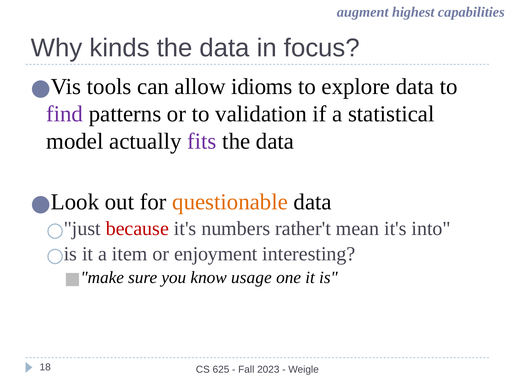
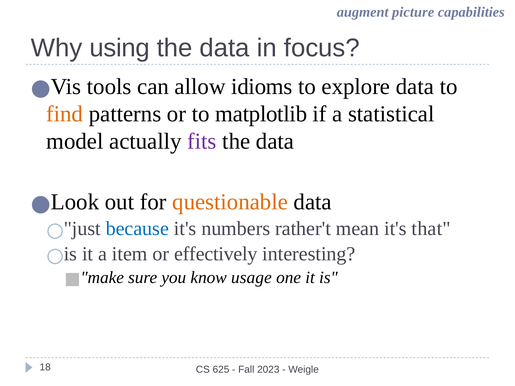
highest: highest -> picture (413, 12)
kinds: kinds -> using (120, 48)
find colour: purple -> orange (65, 114)
validation: validation -> matplotlib (261, 114)
because colour: red -> blue (137, 229)
into: into -> that (431, 229)
enjoyment: enjoyment -> effectively (216, 254)
